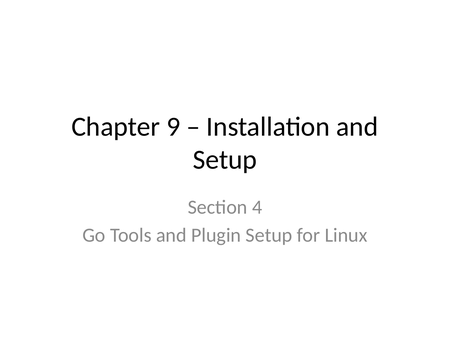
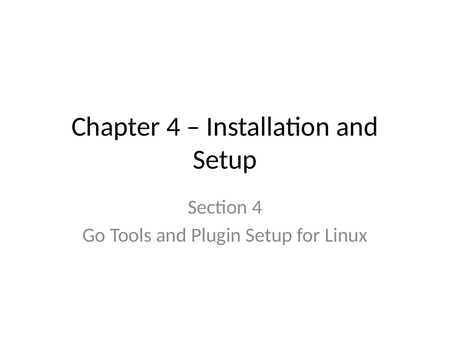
Chapter 9: 9 -> 4 (173, 126)
